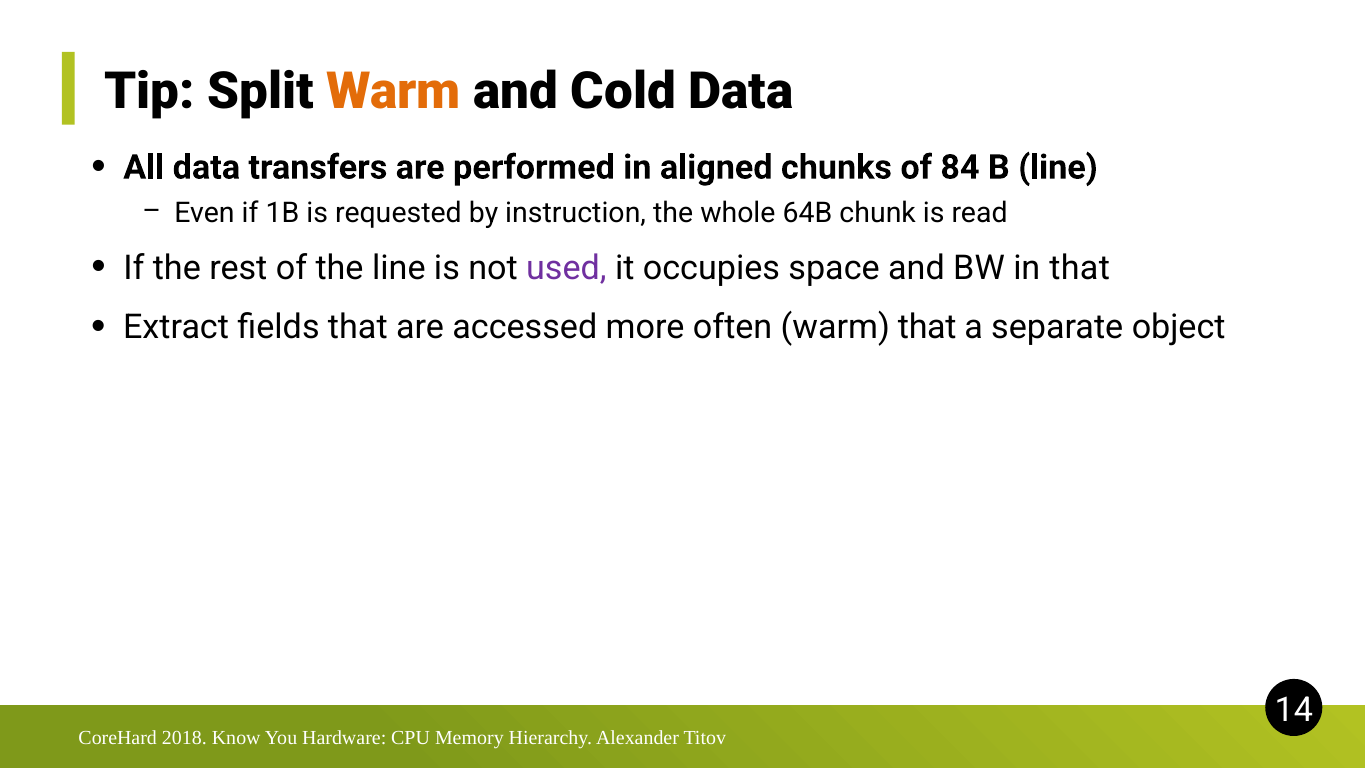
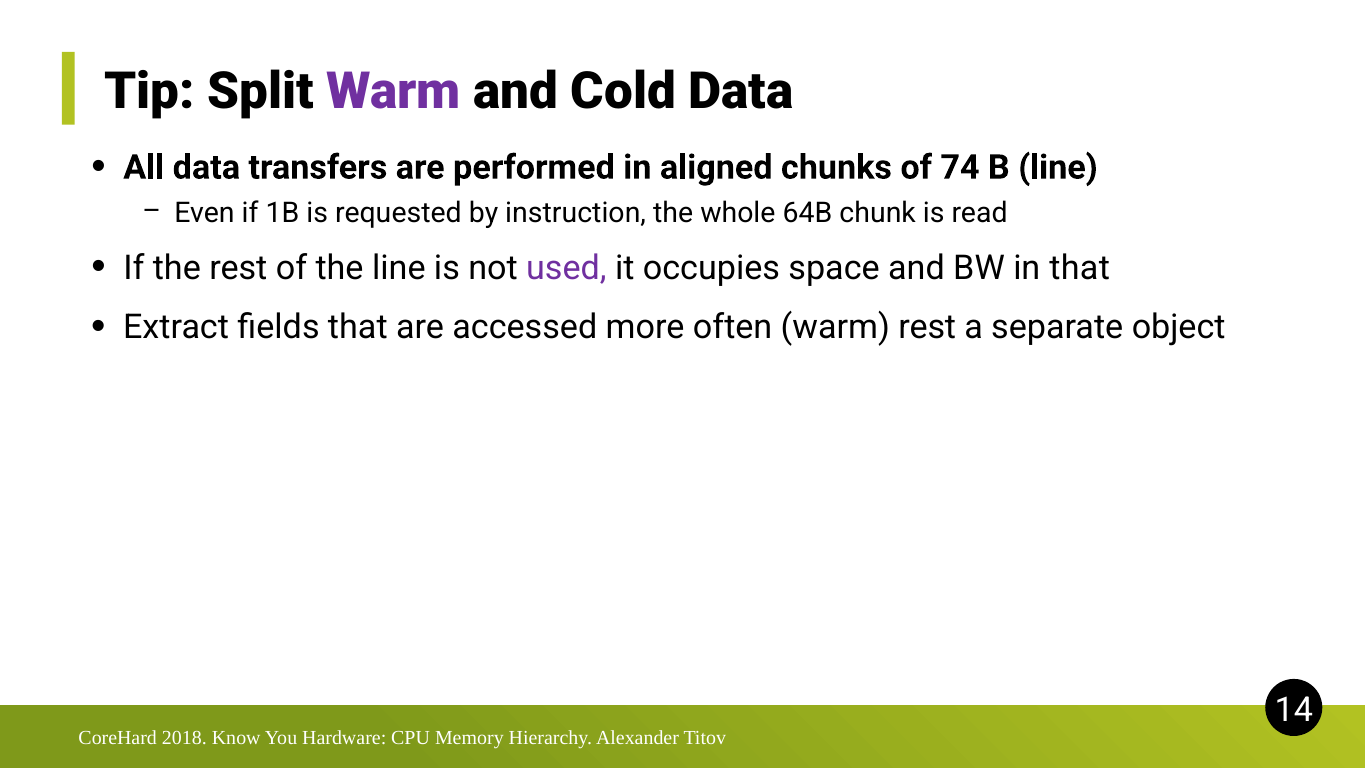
Warm colour: orange -> purple (394, 92)
84: 84 -> 74 (960, 167)
warm that: that -> rest (927, 327)
